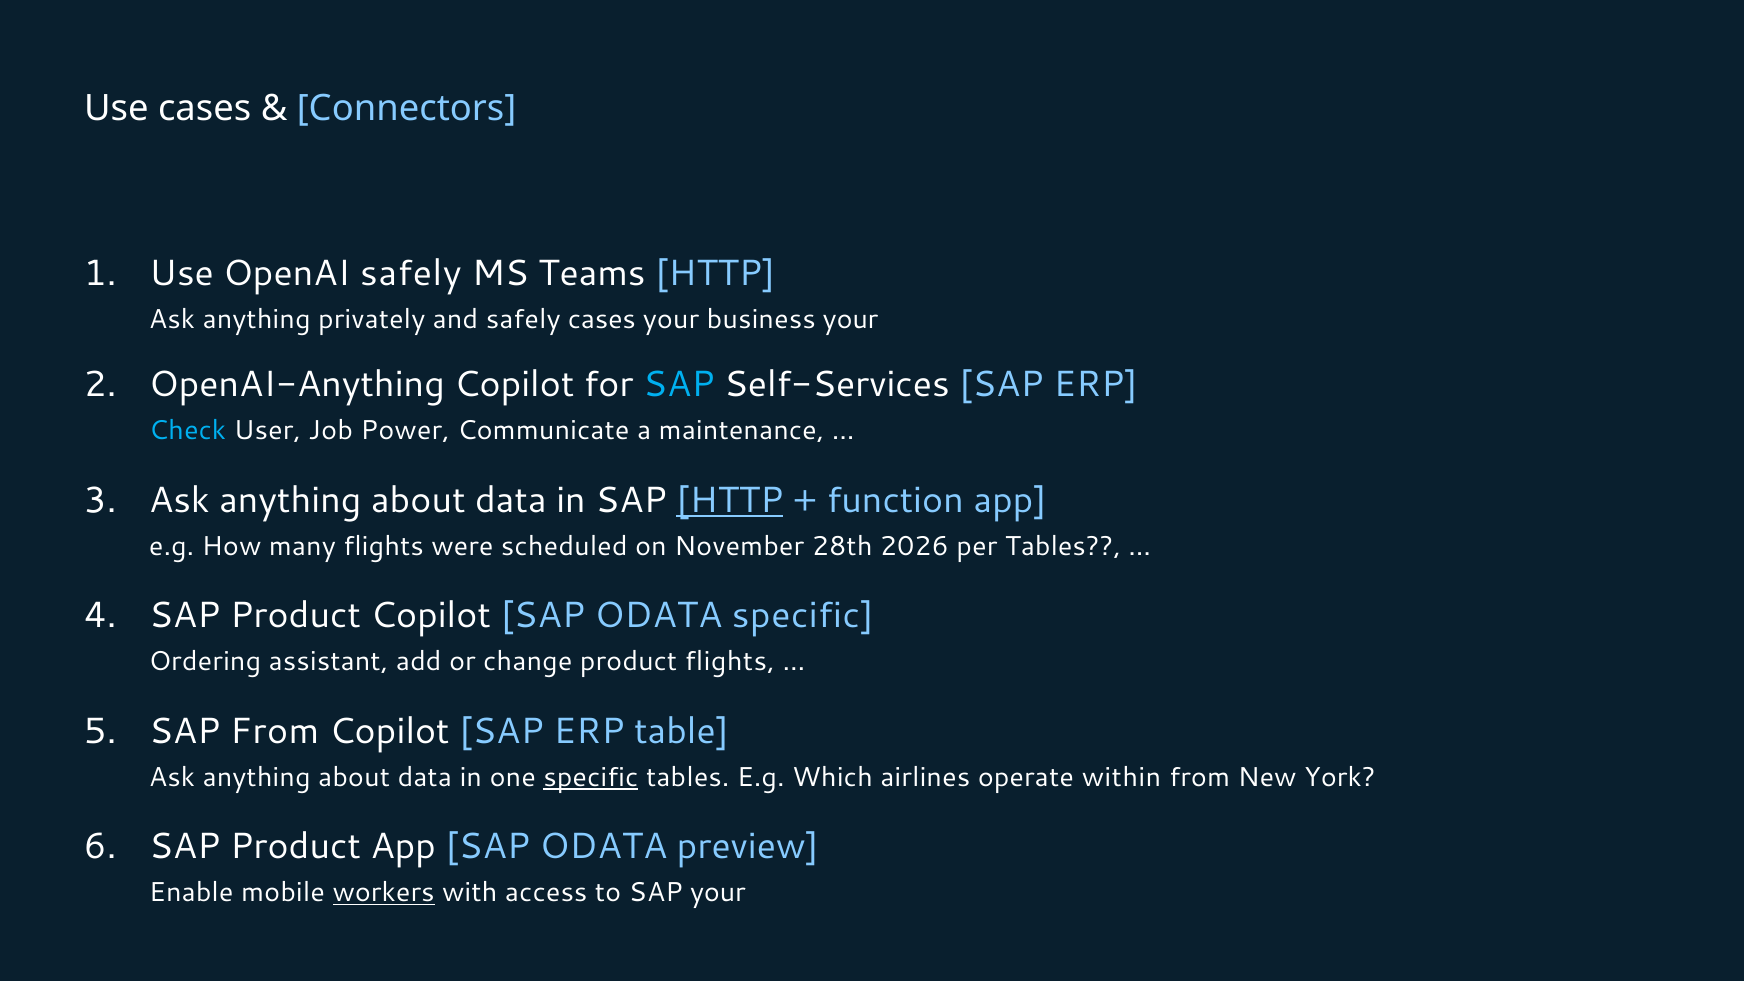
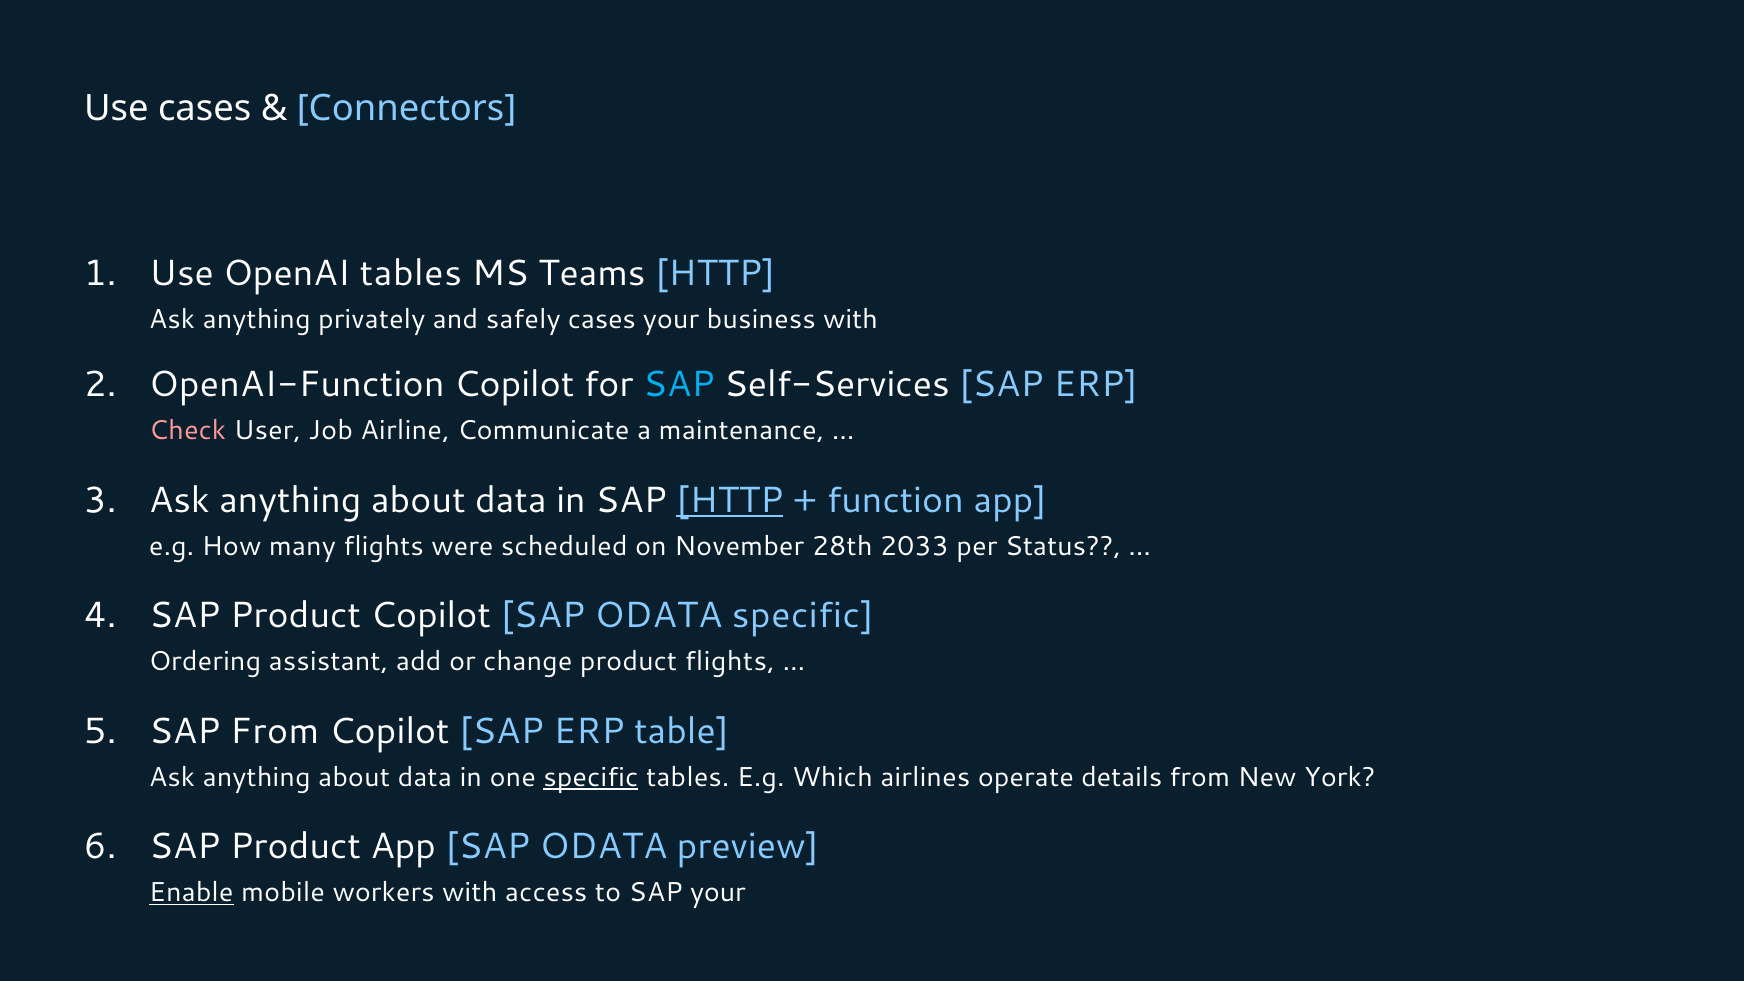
OpenAI safely: safely -> tables (411, 274)
business your: your -> with (851, 320)
OpenAI-Anything: OpenAI-Anything -> OpenAI-Function (297, 385)
Check colour: light blue -> pink (188, 431)
Power: Power -> Airline (405, 431)
2026: 2026 -> 2033 (914, 546)
per Tables: Tables -> Status (1063, 546)
within: within -> details (1122, 777)
Enable underline: none -> present (191, 893)
workers underline: present -> none (384, 893)
